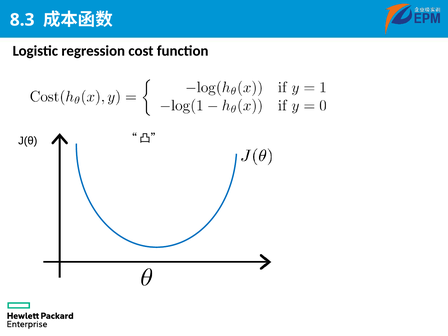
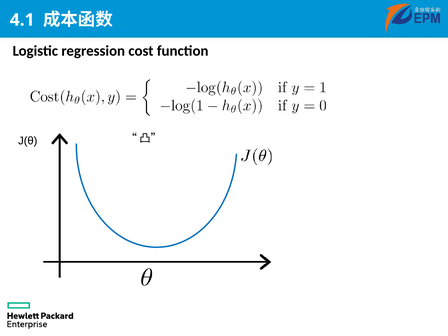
8.3: 8.3 -> 4.1 (22, 20)
